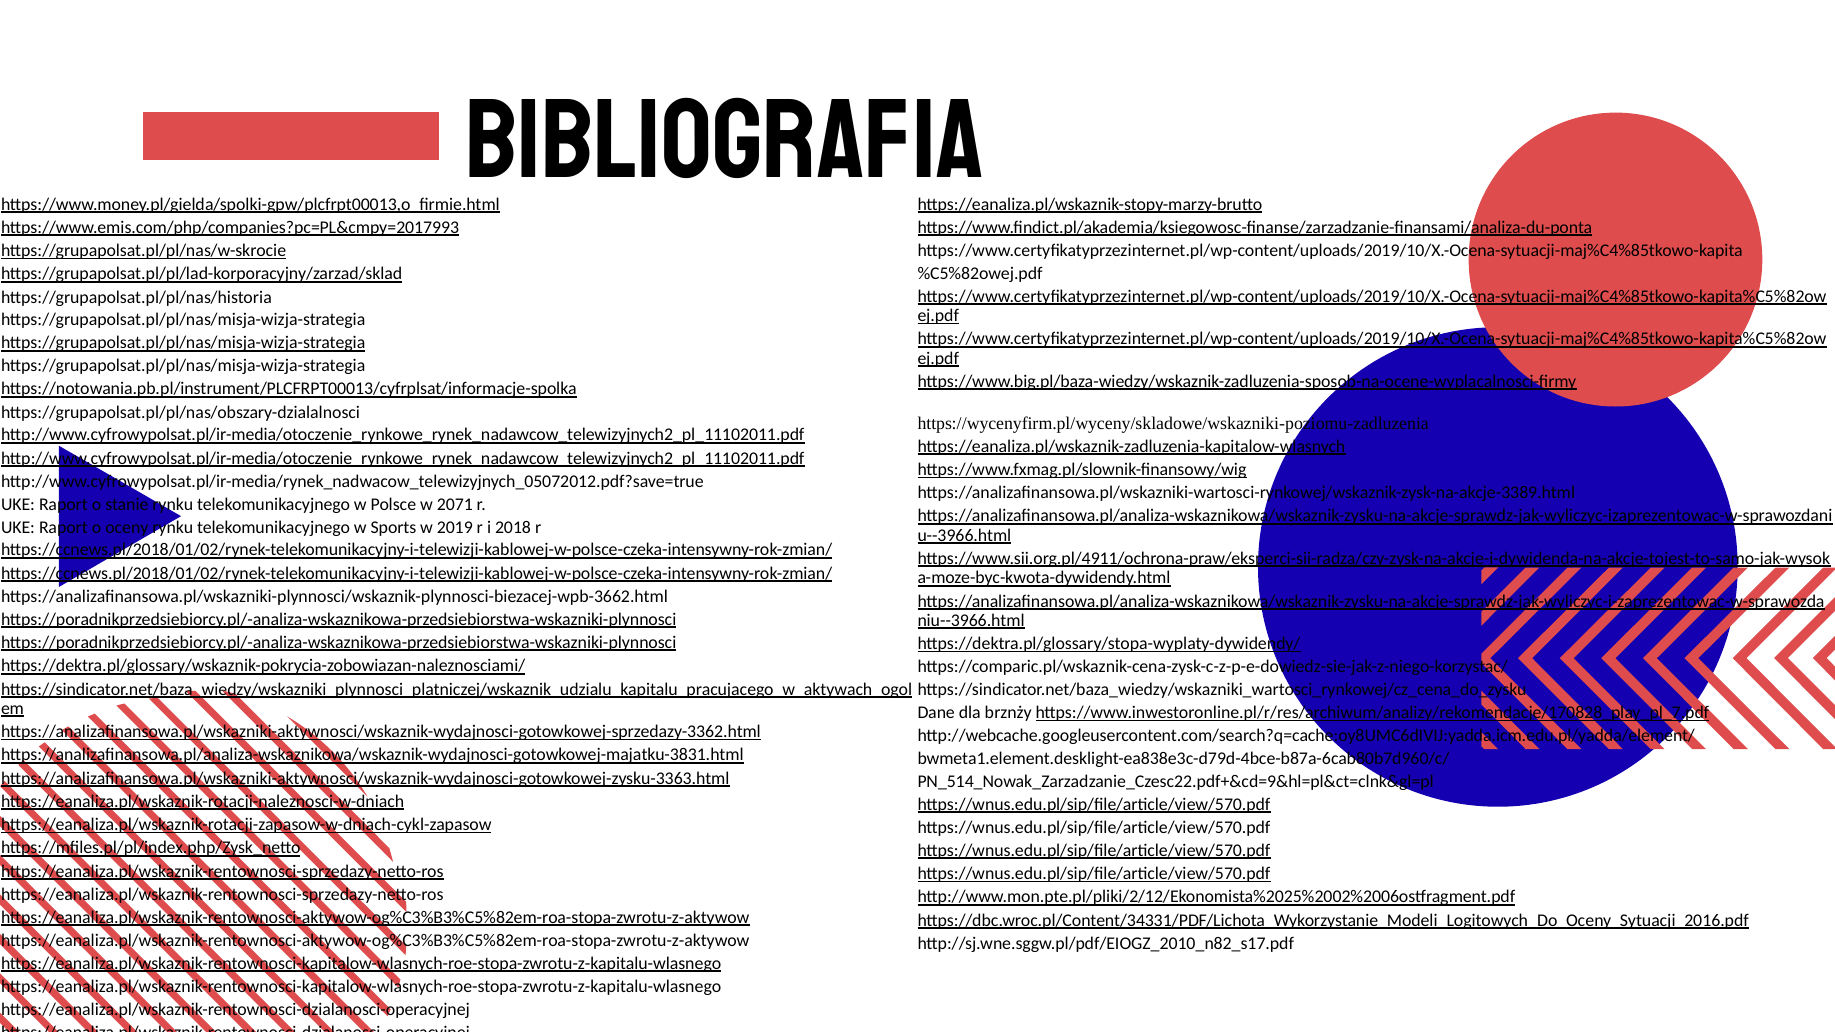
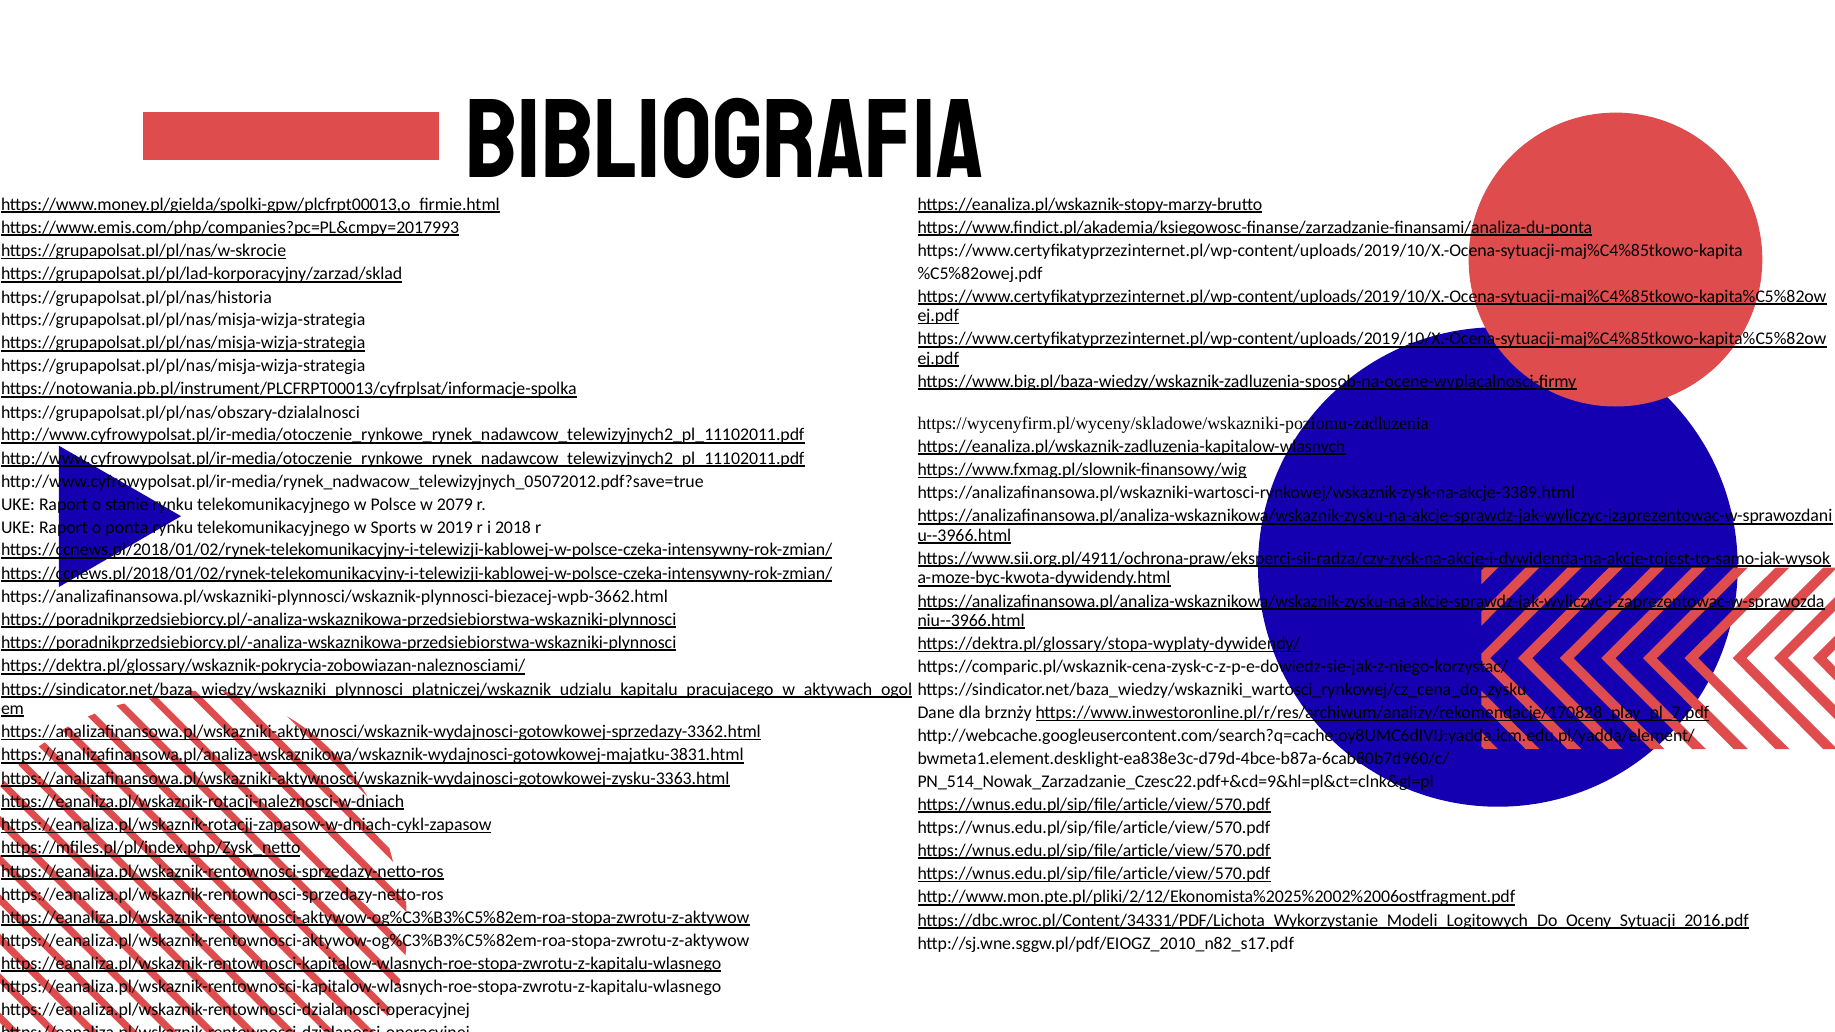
2071: 2071 -> 2079 (455, 504)
oceny: oceny -> ponta (127, 527)
